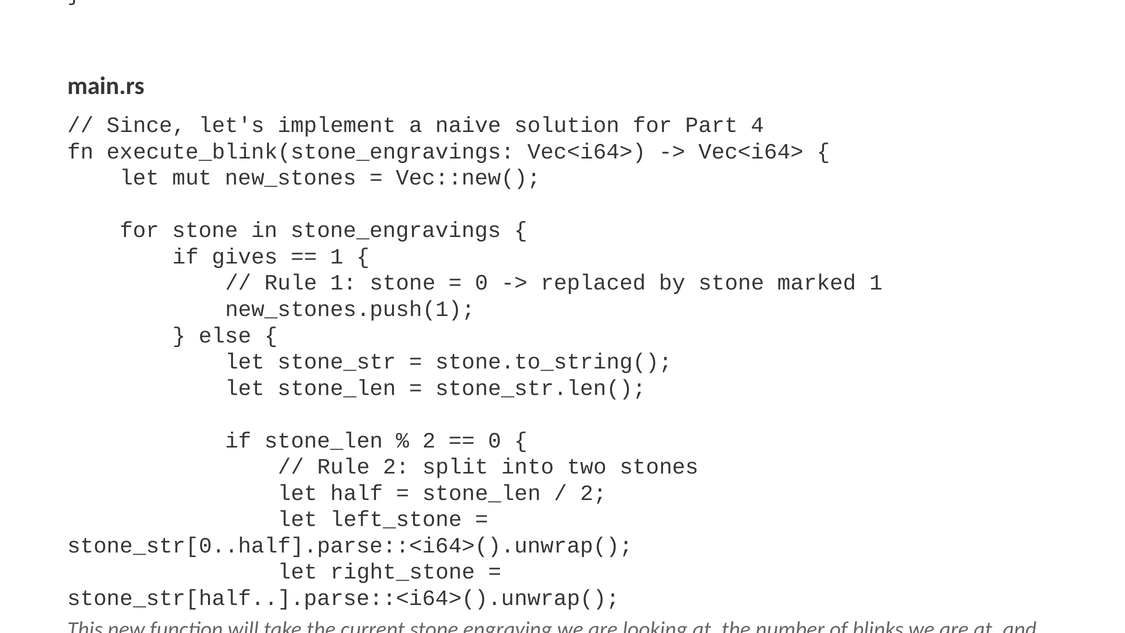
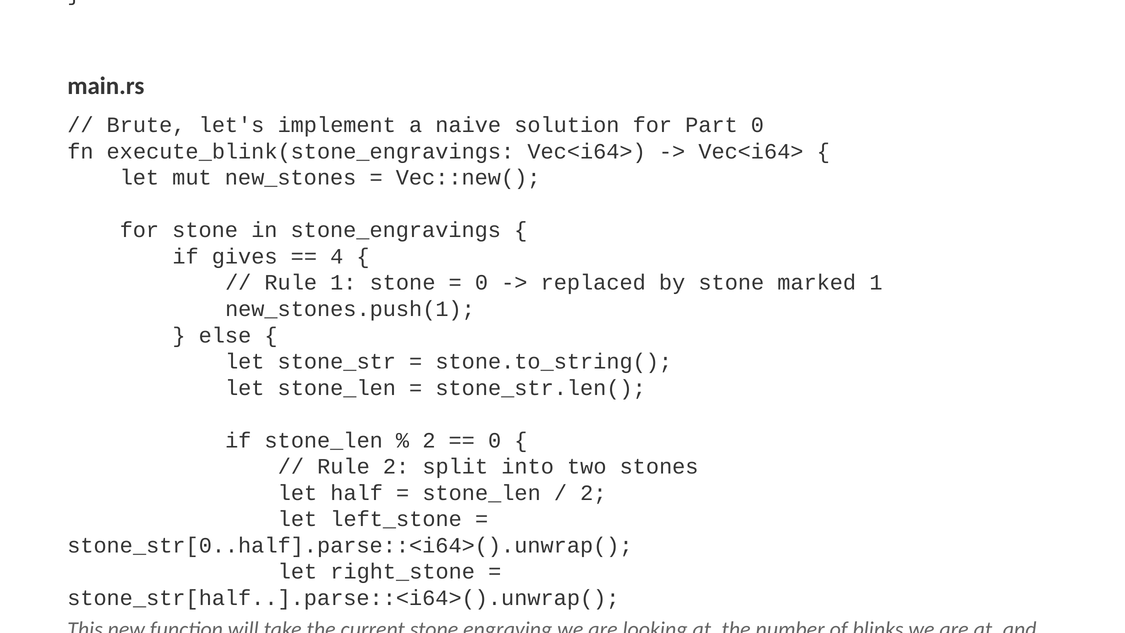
Since: Since -> Brute (146, 125)
Part 4: 4 -> 0 (757, 125)
1: 1 -> 4 (337, 256)
